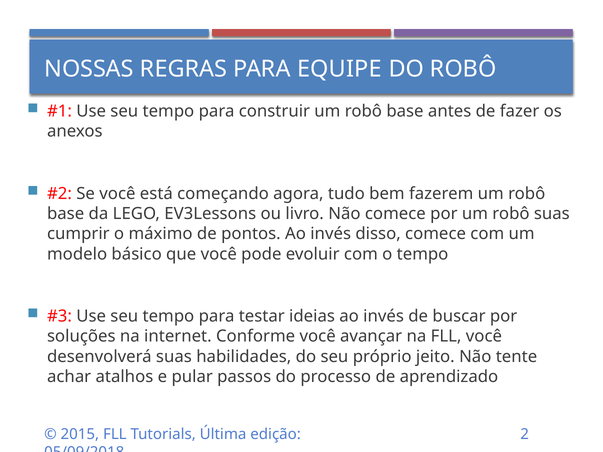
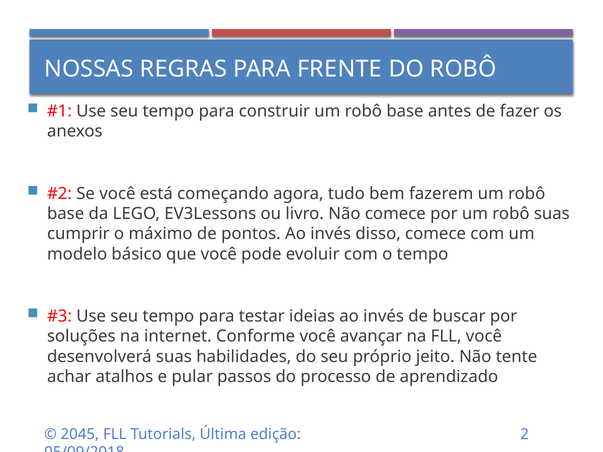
EQUIPE: EQUIPE -> FRENTE (339, 69)
2015: 2015 -> 2045 (80, 434)
